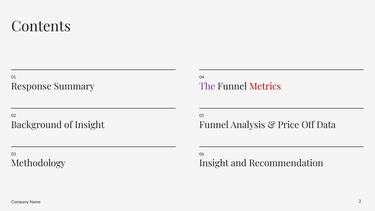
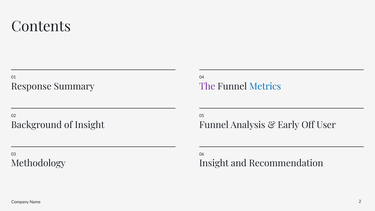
Metrics colour: red -> blue (265, 86)
Price: Price -> Early (288, 125)
Data: Data -> User (326, 125)
